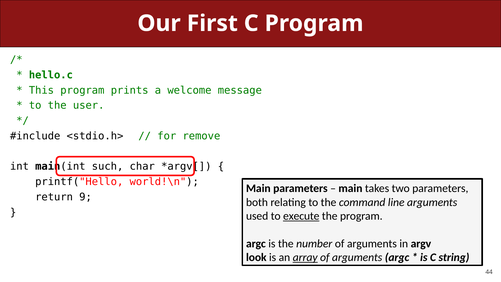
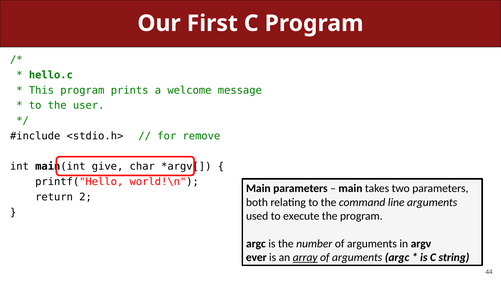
such: such -> give (108, 166)
9: 9 -> 2 (86, 197)
execute underline: present -> none (301, 216)
look: look -> ever (256, 257)
